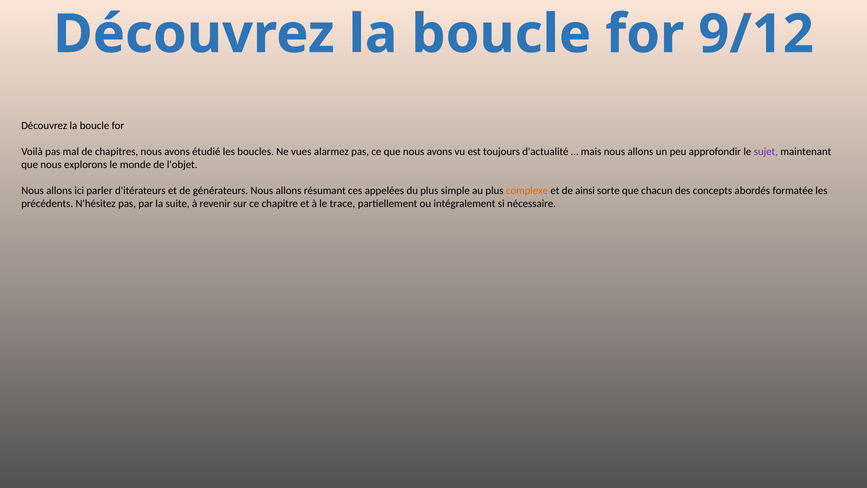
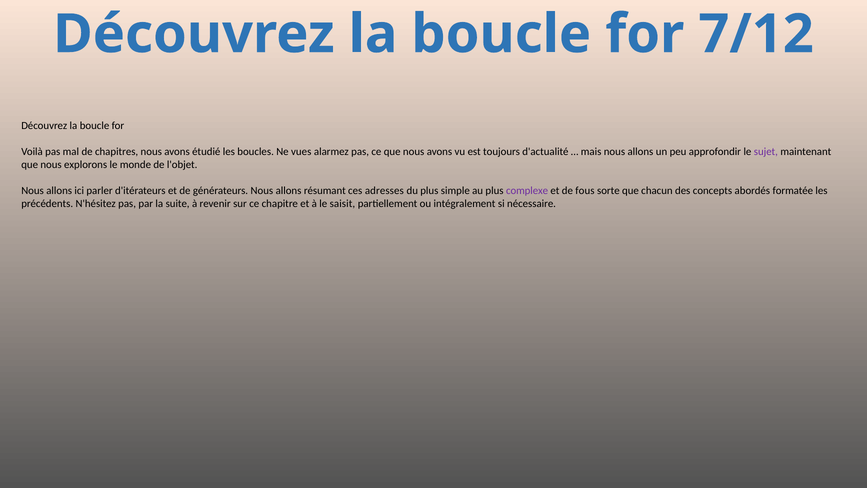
9/12: 9/12 -> 7/12 (756, 34)
appelées: appelées -> adresses (384, 191)
complexe colour: orange -> purple (527, 191)
ainsi: ainsi -> fous (585, 191)
trace: trace -> saisit (342, 204)
